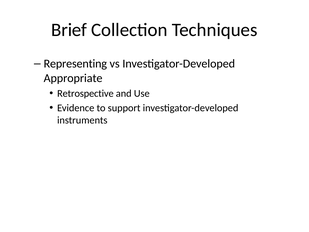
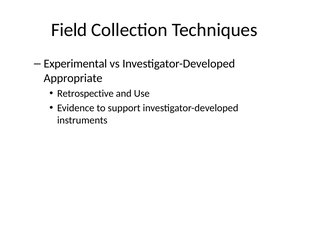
Brief: Brief -> Field (69, 30)
Representing: Representing -> Experimental (75, 64)
